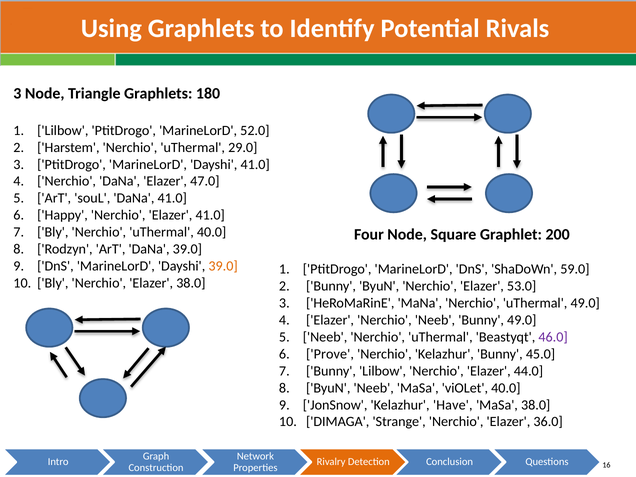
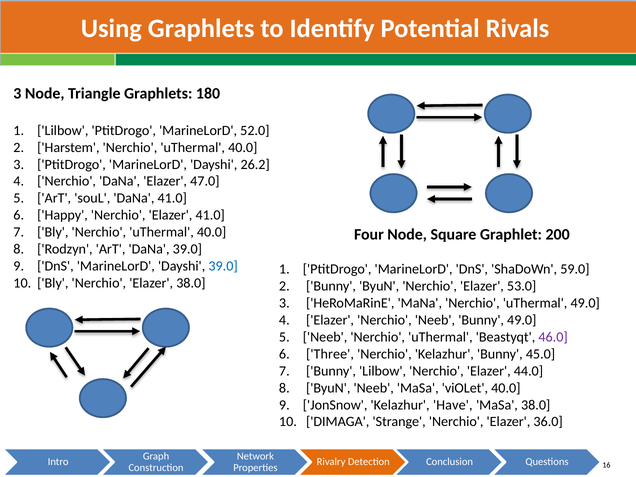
Harstem Nerchio uThermal 29.0: 29.0 -> 40.0 (243, 147)
Dayshi 41.0: 41.0 -> 26.2 (255, 164)
39.0 colour: orange -> blue (223, 266)
Prove: Prove -> Three (330, 354)
